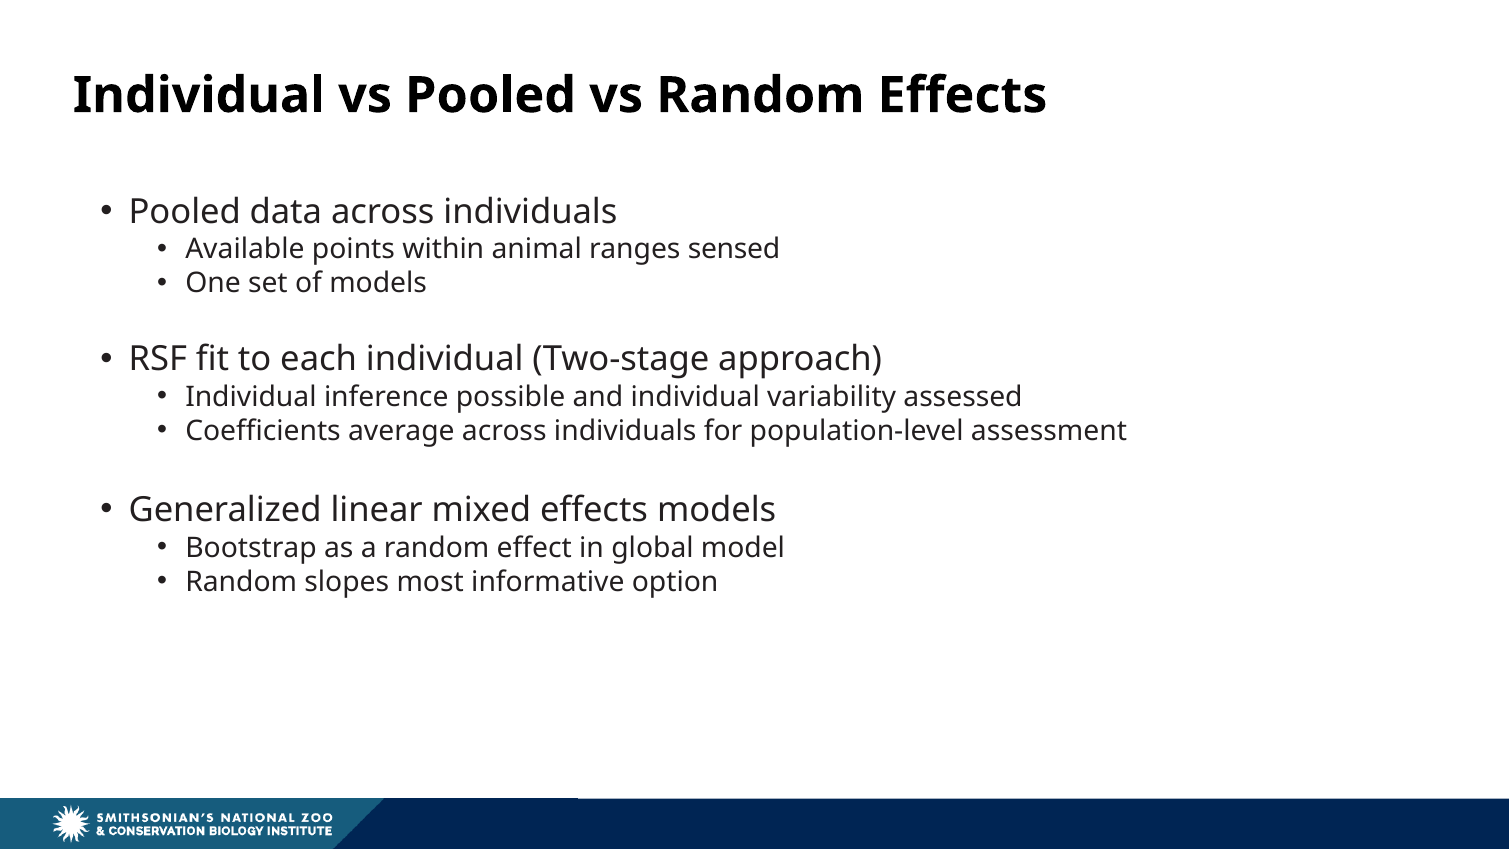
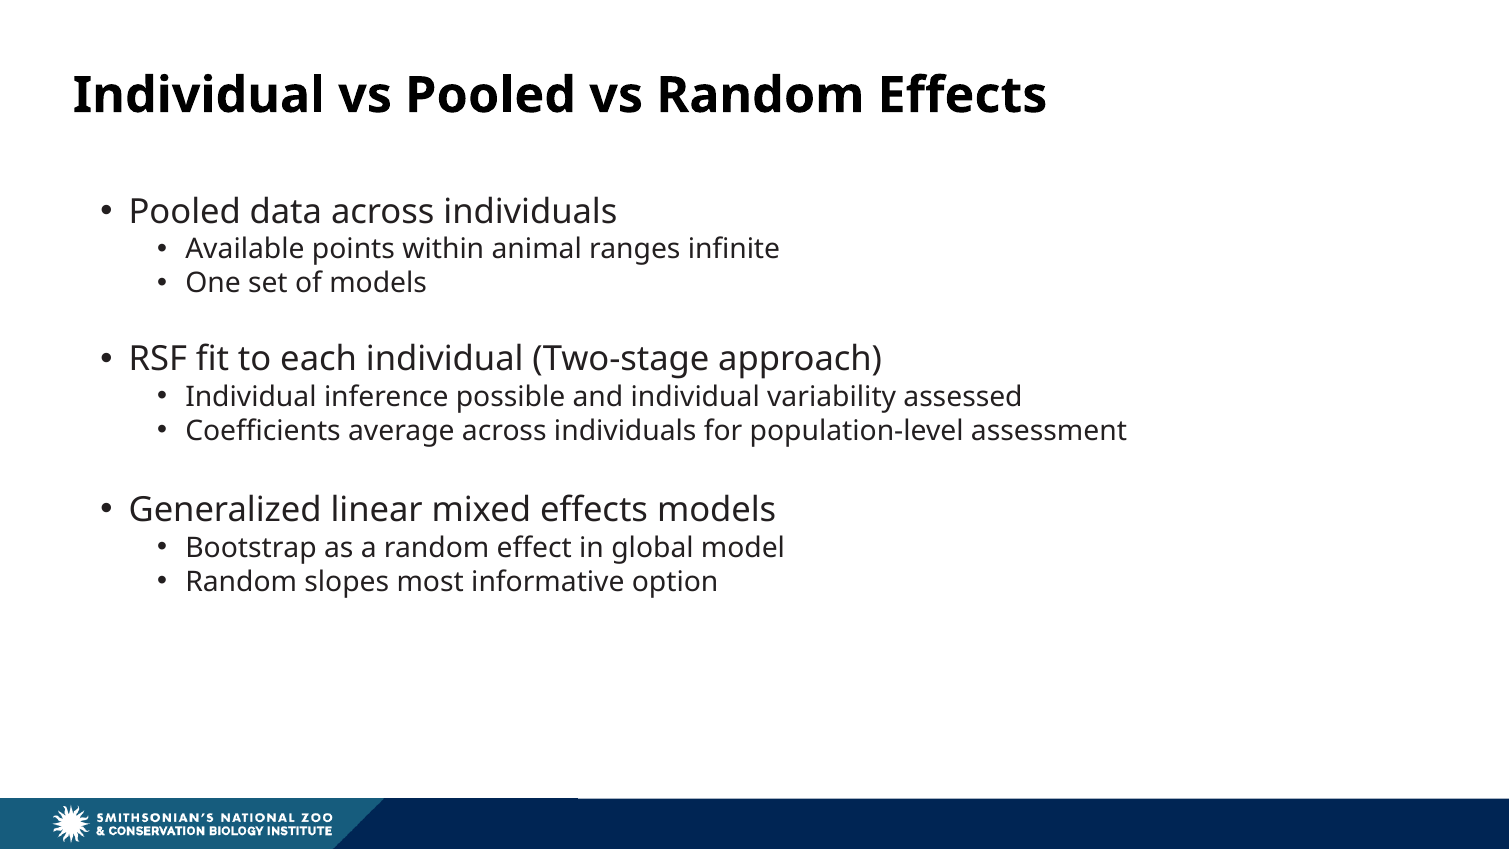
sensed: sensed -> infinite (734, 250)
